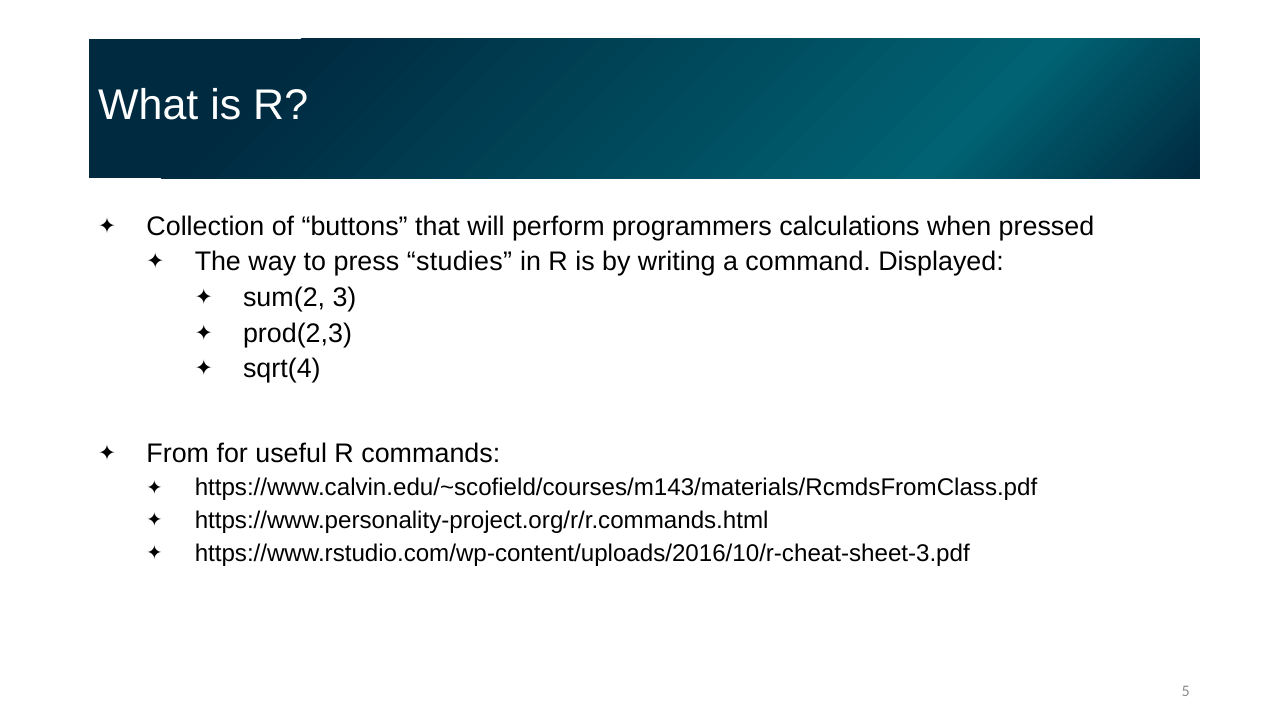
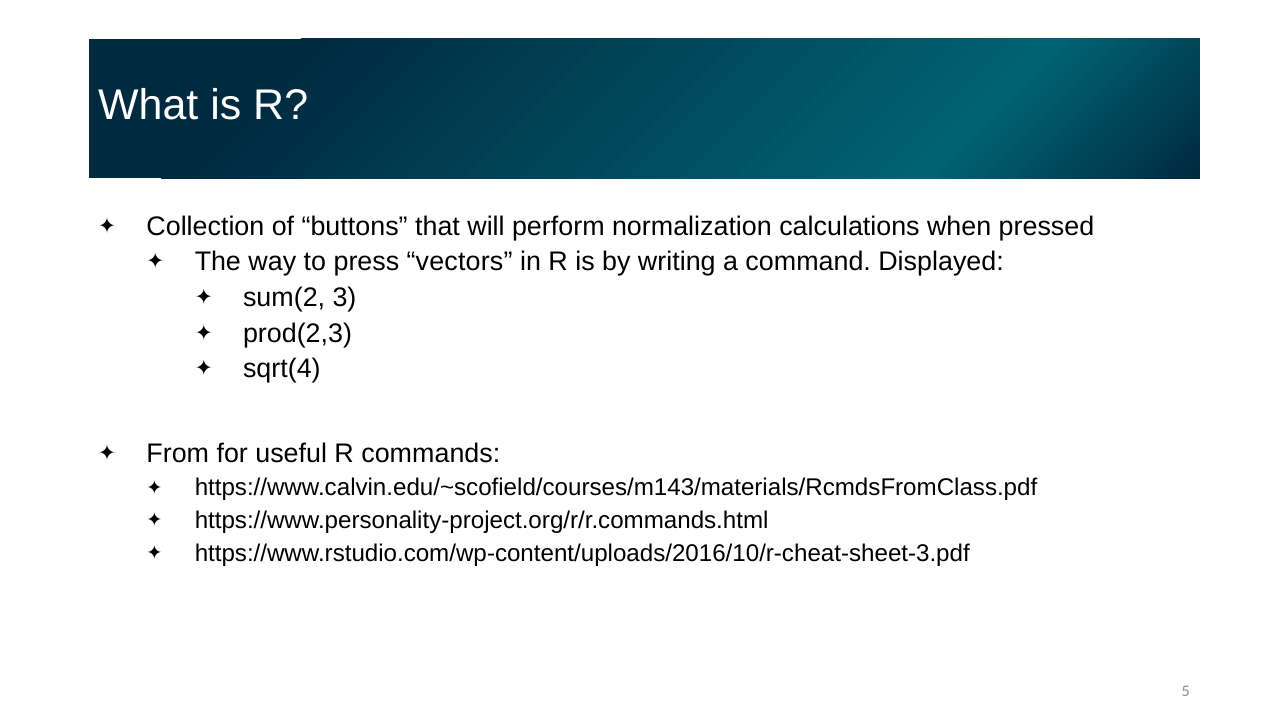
programmers: programmers -> normalization (692, 227)
studies: studies -> vectors (460, 262)
